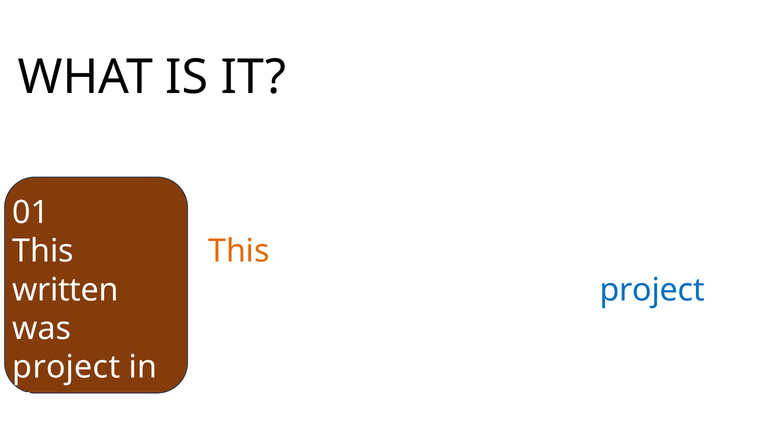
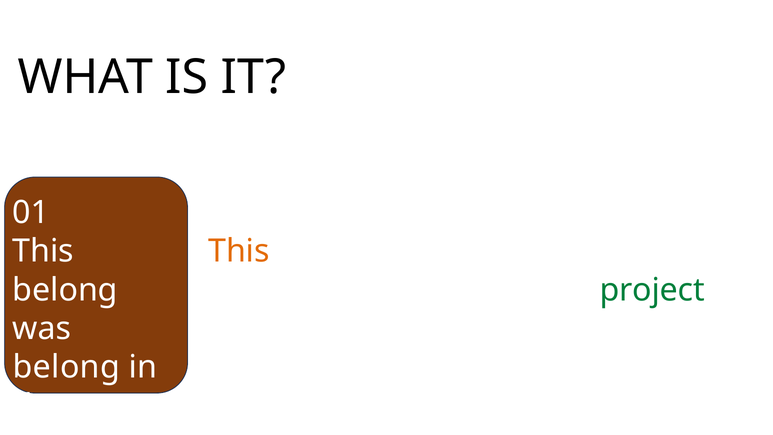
written: written -> belong (65, 290)
project colour: blue -> green (652, 290)
project: project -> belong (66, 367)
